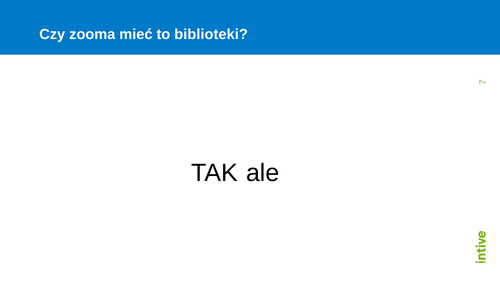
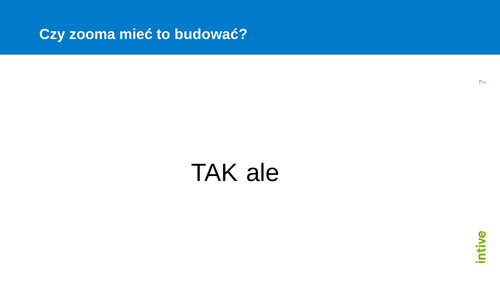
biblioteki: biblioteki -> budować (211, 34)
